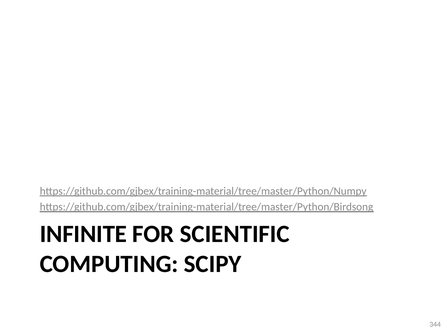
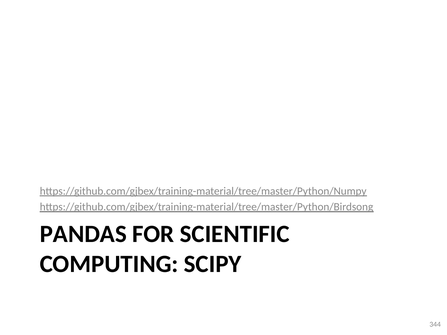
INFINITE: INFINITE -> PANDAS (83, 234)
